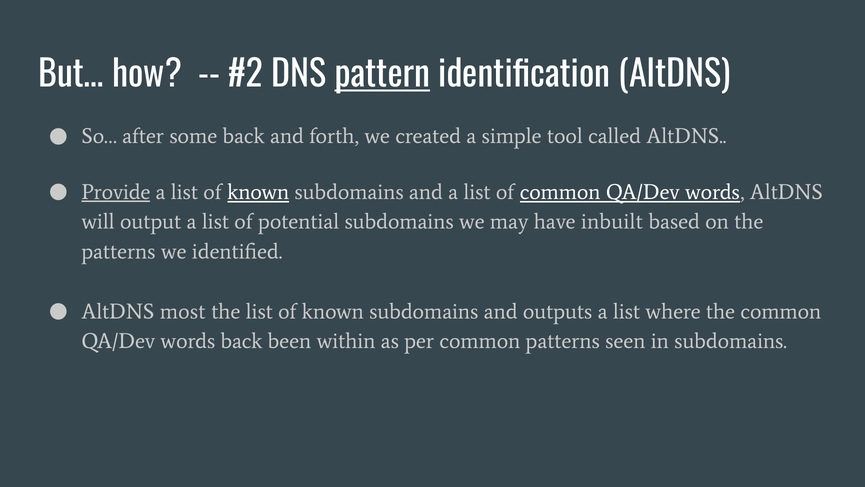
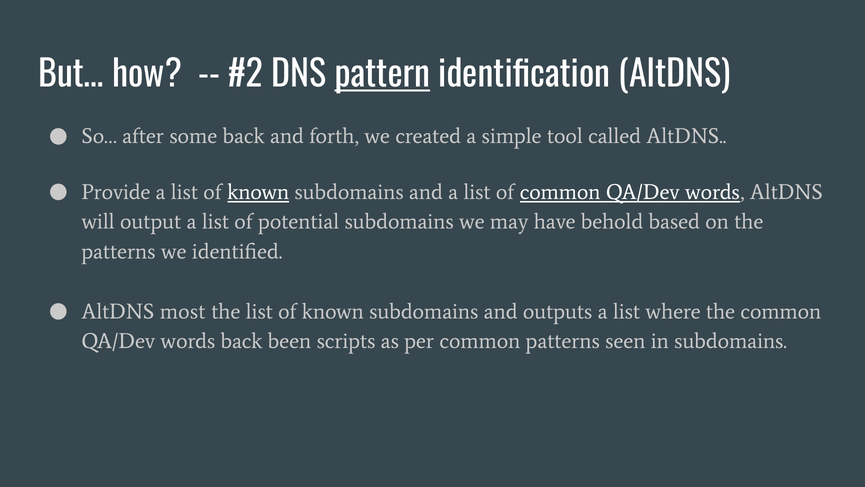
Provide underline: present -> none (116, 192)
inbuilt: inbuilt -> behold (612, 222)
within: within -> scripts (346, 341)
